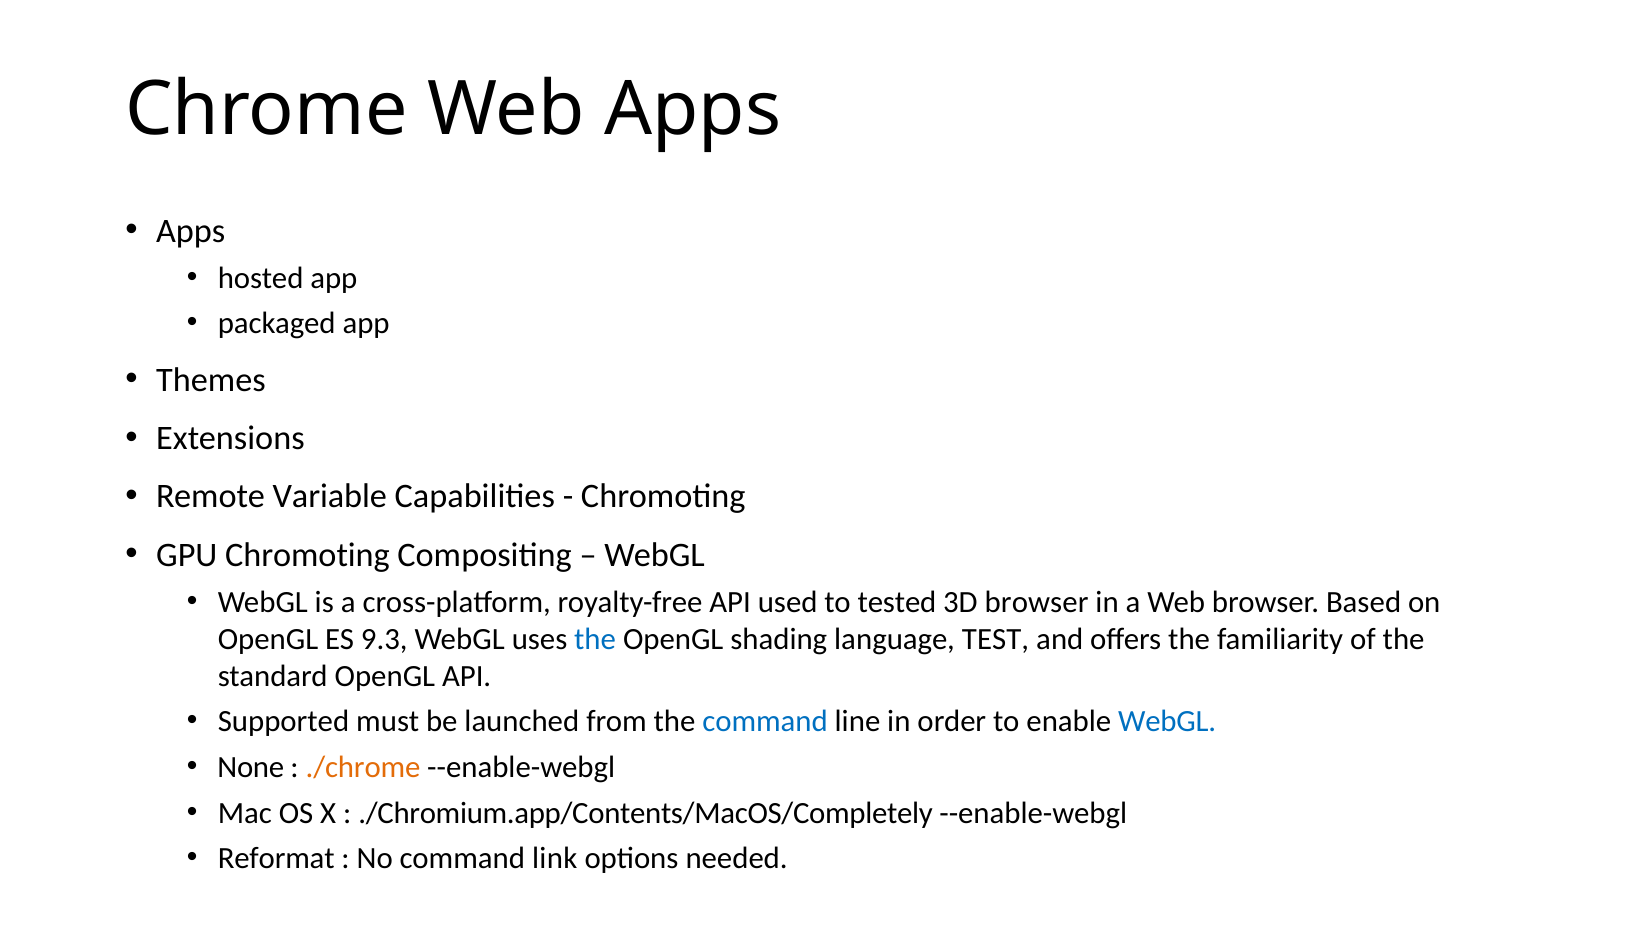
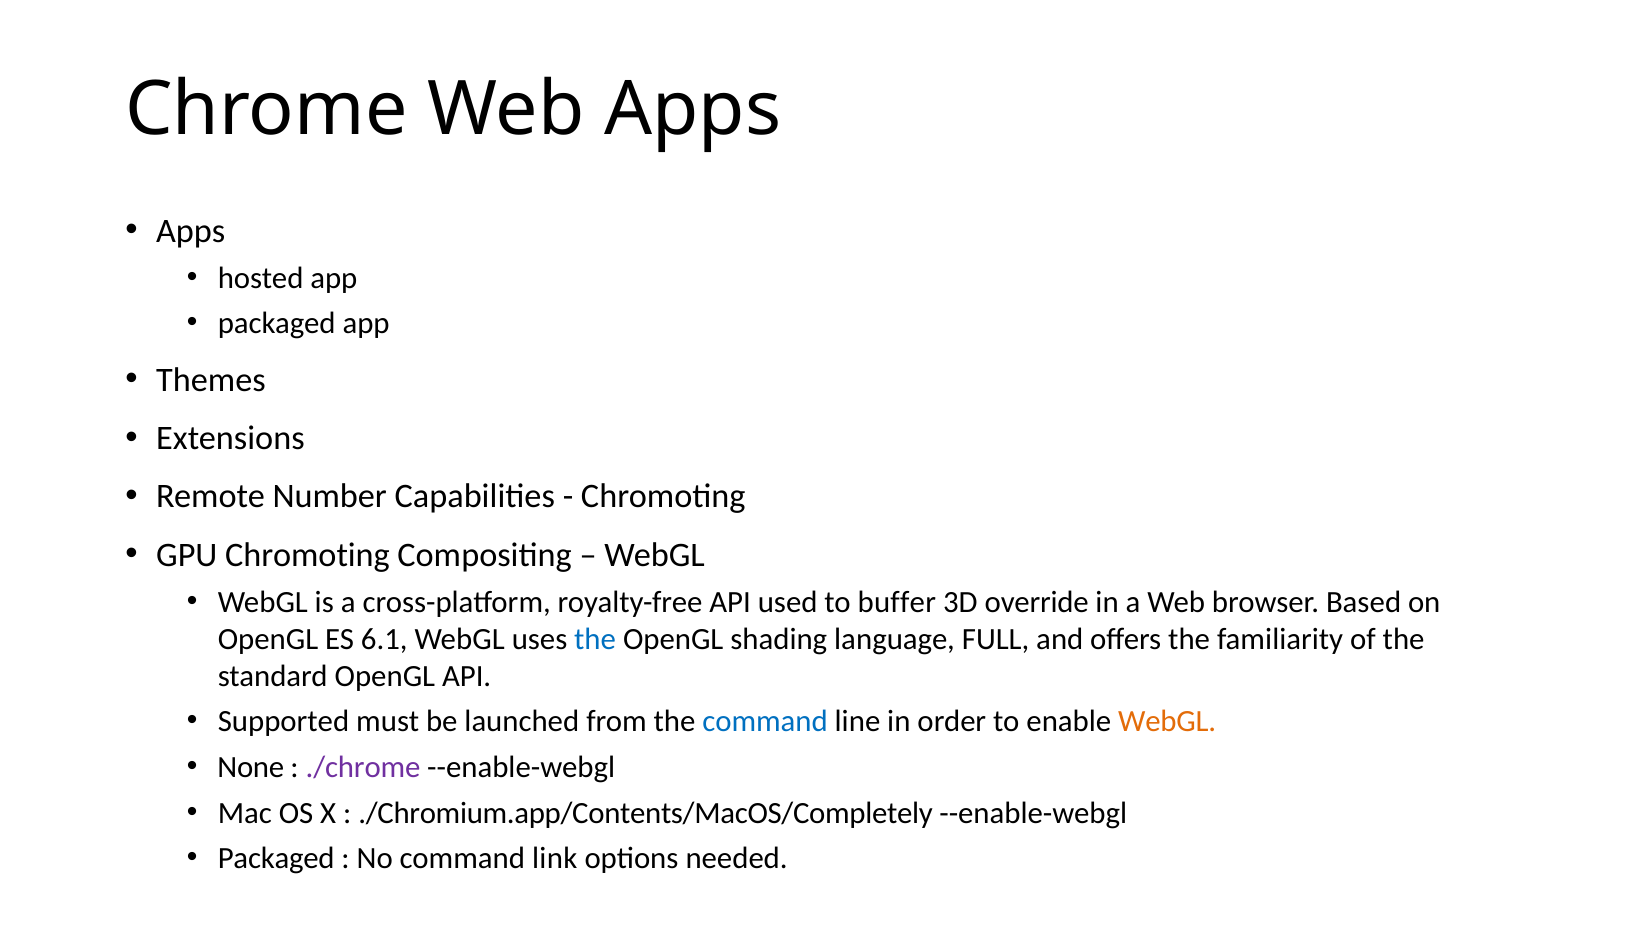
Variable: Variable -> Number (330, 496)
tested: tested -> buffer (897, 602)
3D browser: browser -> override (1037, 602)
9.3: 9.3 -> 6.1 (384, 639)
TEST: TEST -> FULL (996, 639)
WebGL colour: blue -> orange (1167, 722)
./chrome colour: orange -> purple (363, 767)
Reformat: Reformat -> Packaged (276, 858)
